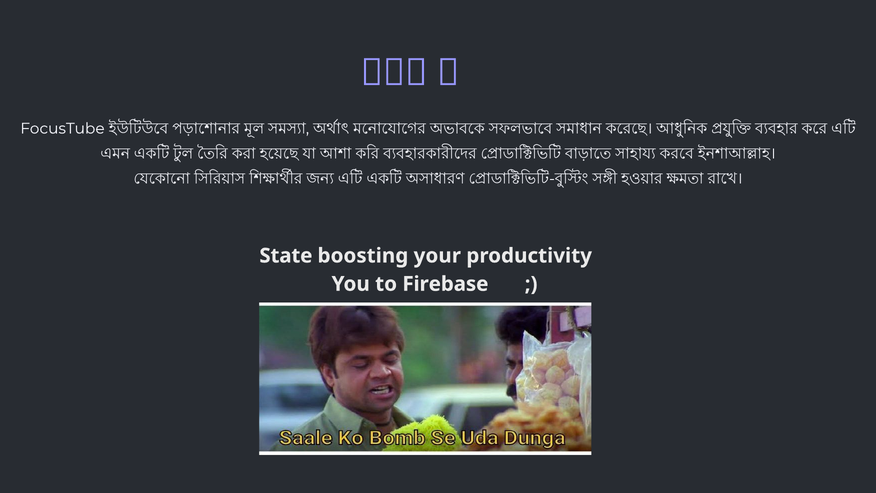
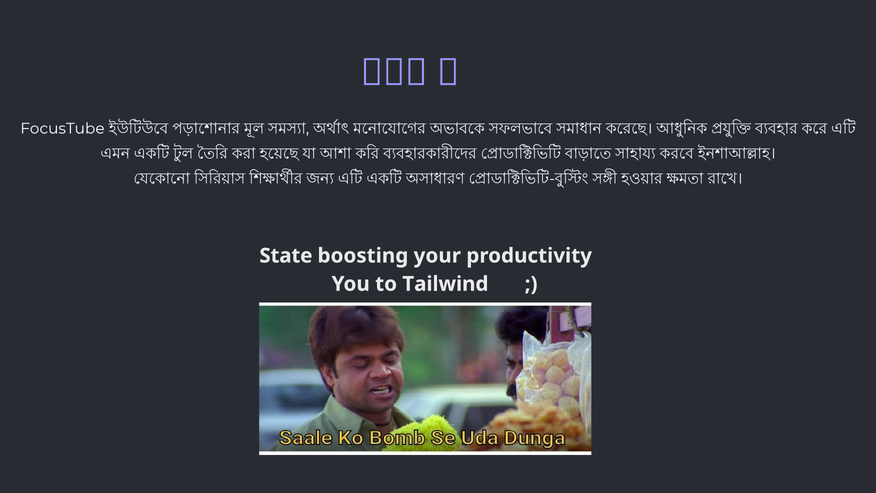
Firebase: Firebase -> Tailwind (445, 284)
